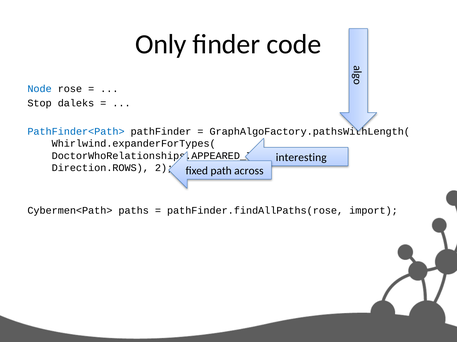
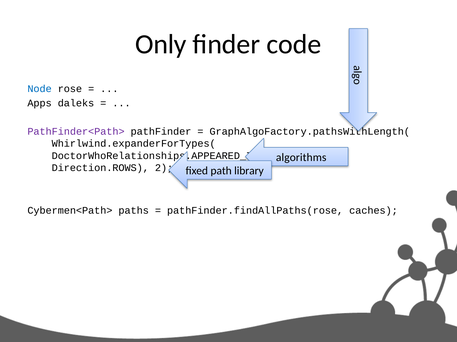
Stop: Stop -> Apps (40, 103)
PathFinder<Path> colour: blue -> purple (76, 132)
interesting: interesting -> algorithms (301, 158)
across: across -> library (249, 171)
import: import -> caches (374, 211)
